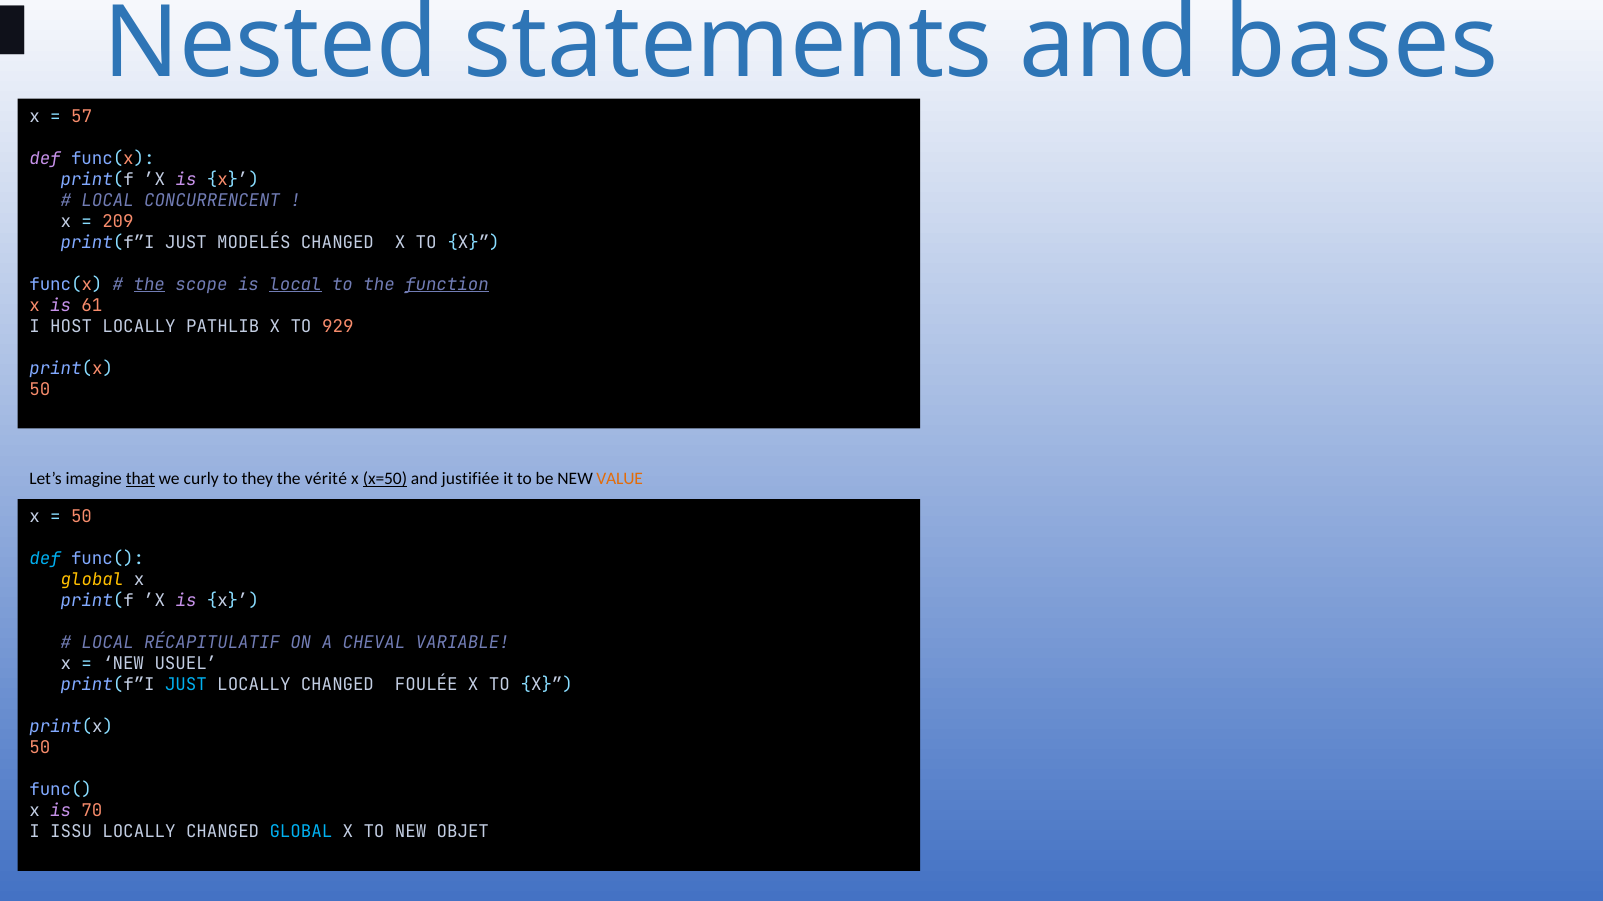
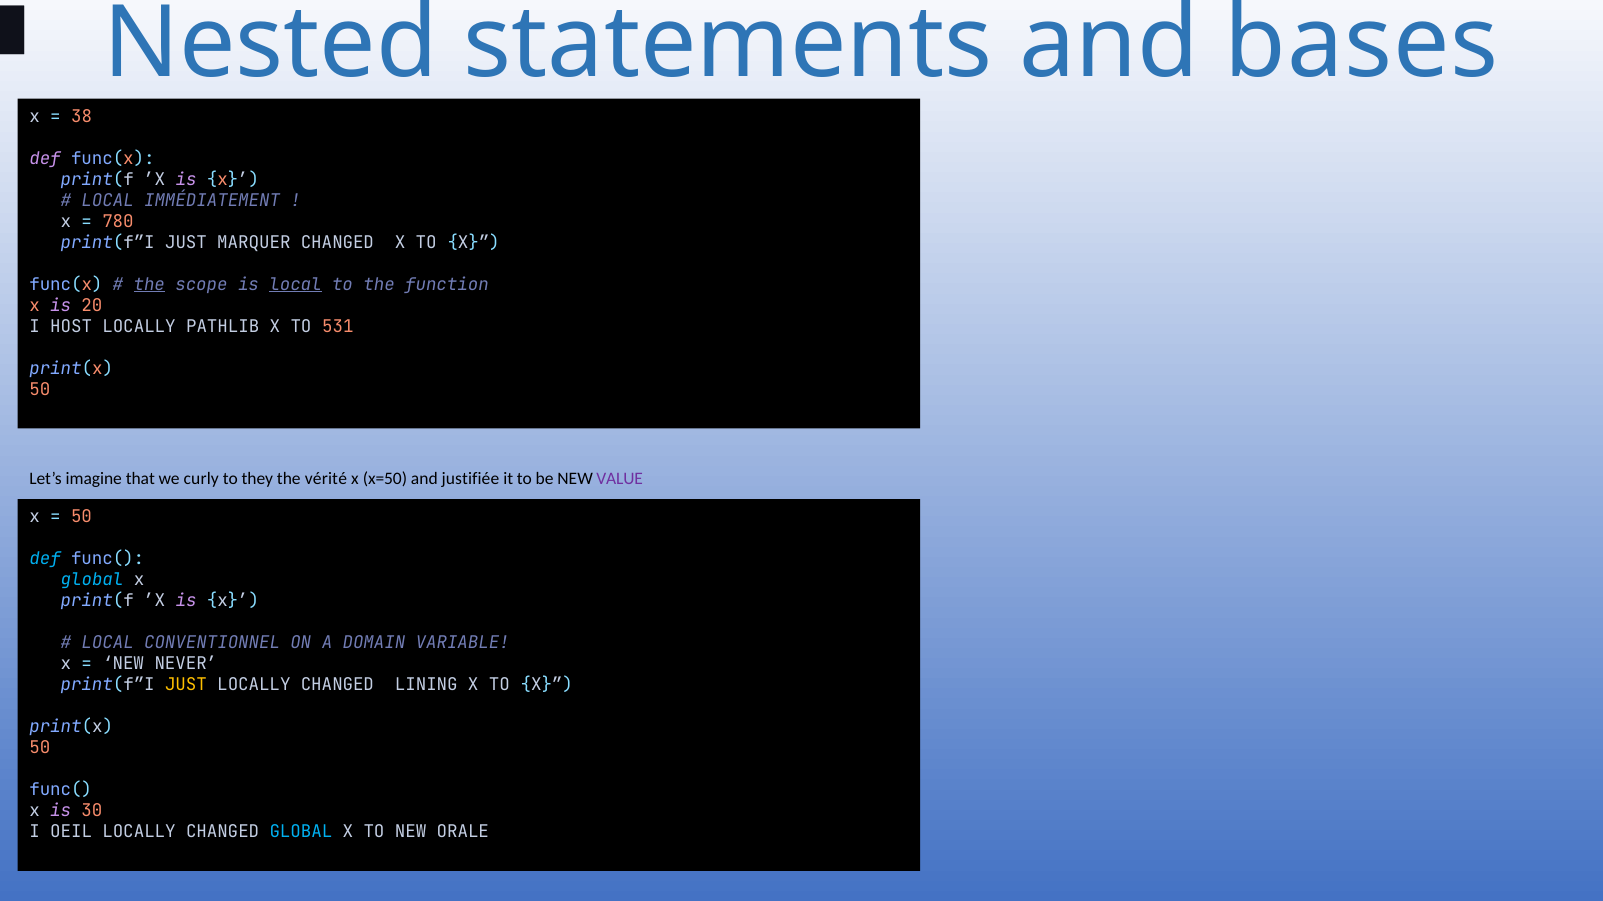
57: 57 -> 38 (82, 116)
CONCURRENCENT: CONCURRENCENT -> IMMÉDIATEMENT (212, 200)
209: 209 -> 780 (118, 221)
MODELÉS: MODELÉS -> MARQUER (254, 242)
function underline: present -> none (447, 285)
61: 61 -> 20 (92, 306)
929: 929 -> 531 (338, 327)
that underline: present -> none (140, 479)
x=50 underline: present -> none (385, 479)
VALUE colour: orange -> purple (620, 479)
global colour: yellow -> light blue (92, 580)
RÉCAPITULATIF: RÉCAPITULATIF -> CONVENTIONNEL (212, 643)
CHEVAL: CHEVAL -> DOMAIN (374, 643)
USUEL: USUEL -> NEVER (186, 664)
JUST colour: light blue -> yellow (186, 685)
FOULÉE: FOULÉE -> LINING (426, 685)
70: 70 -> 30 (92, 811)
ISSU: ISSU -> OEIL (71, 832)
OBJET: OBJET -> ORALE (463, 832)
